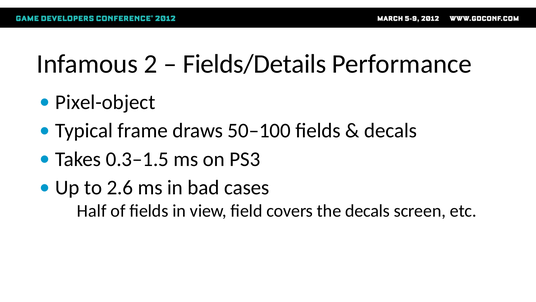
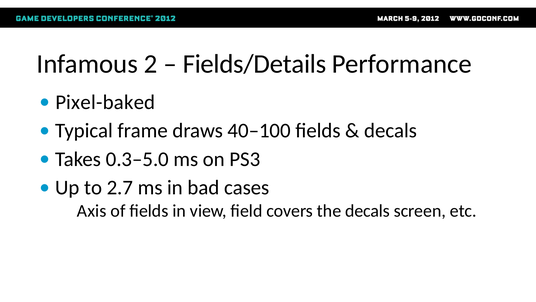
Pixel-object: Pixel-object -> Pixel-baked (105, 102)
50–100: 50–100 -> 40–100 (259, 130)
0.3–1.5: 0.3–1.5 -> 0.3–5.0 (137, 159)
2.6: 2.6 -> 2.7 (120, 187)
Half: Half -> Axis (92, 211)
